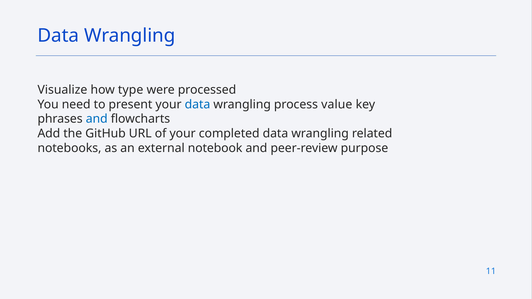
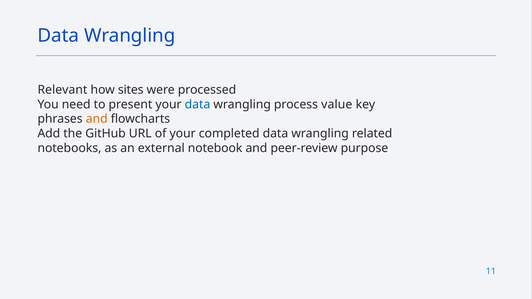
Visualize: Visualize -> Relevant (62, 90)
type: type -> sites (131, 90)
and colour: blue -> orange (97, 119)
